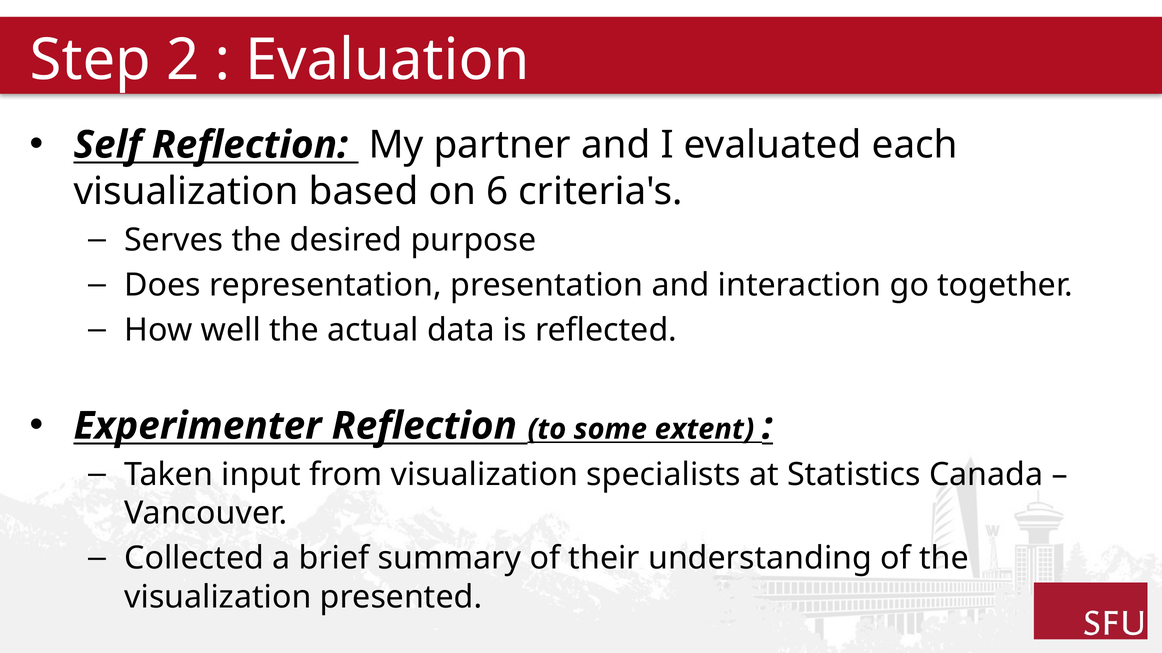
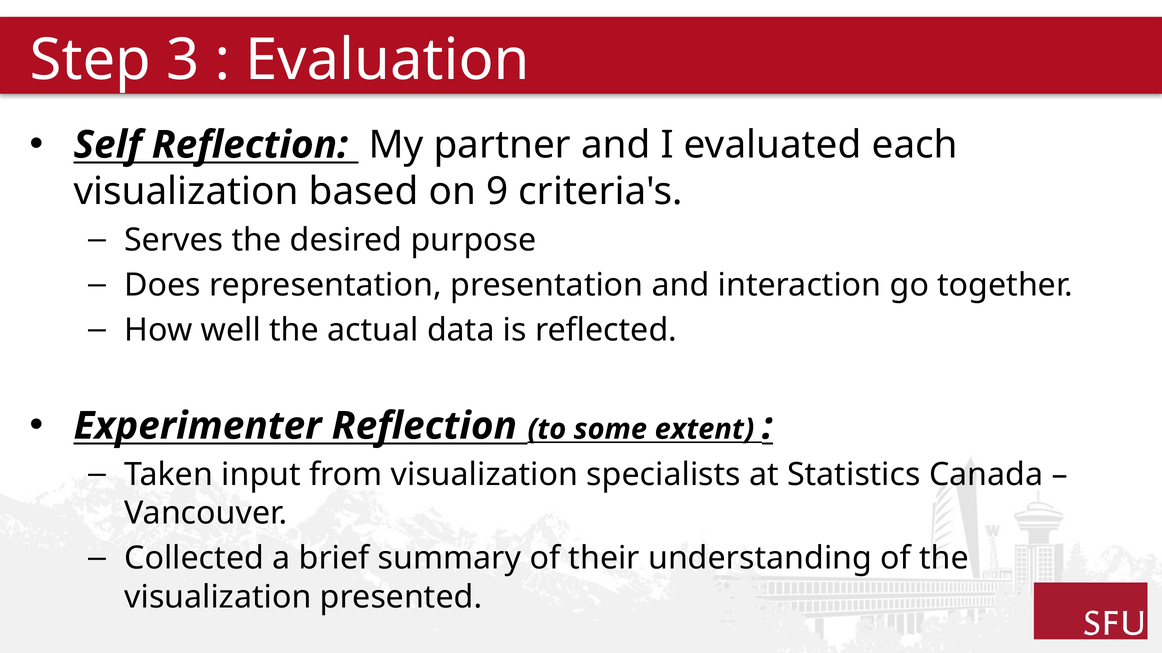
2: 2 -> 3 (183, 60)
6: 6 -> 9 (497, 192)
